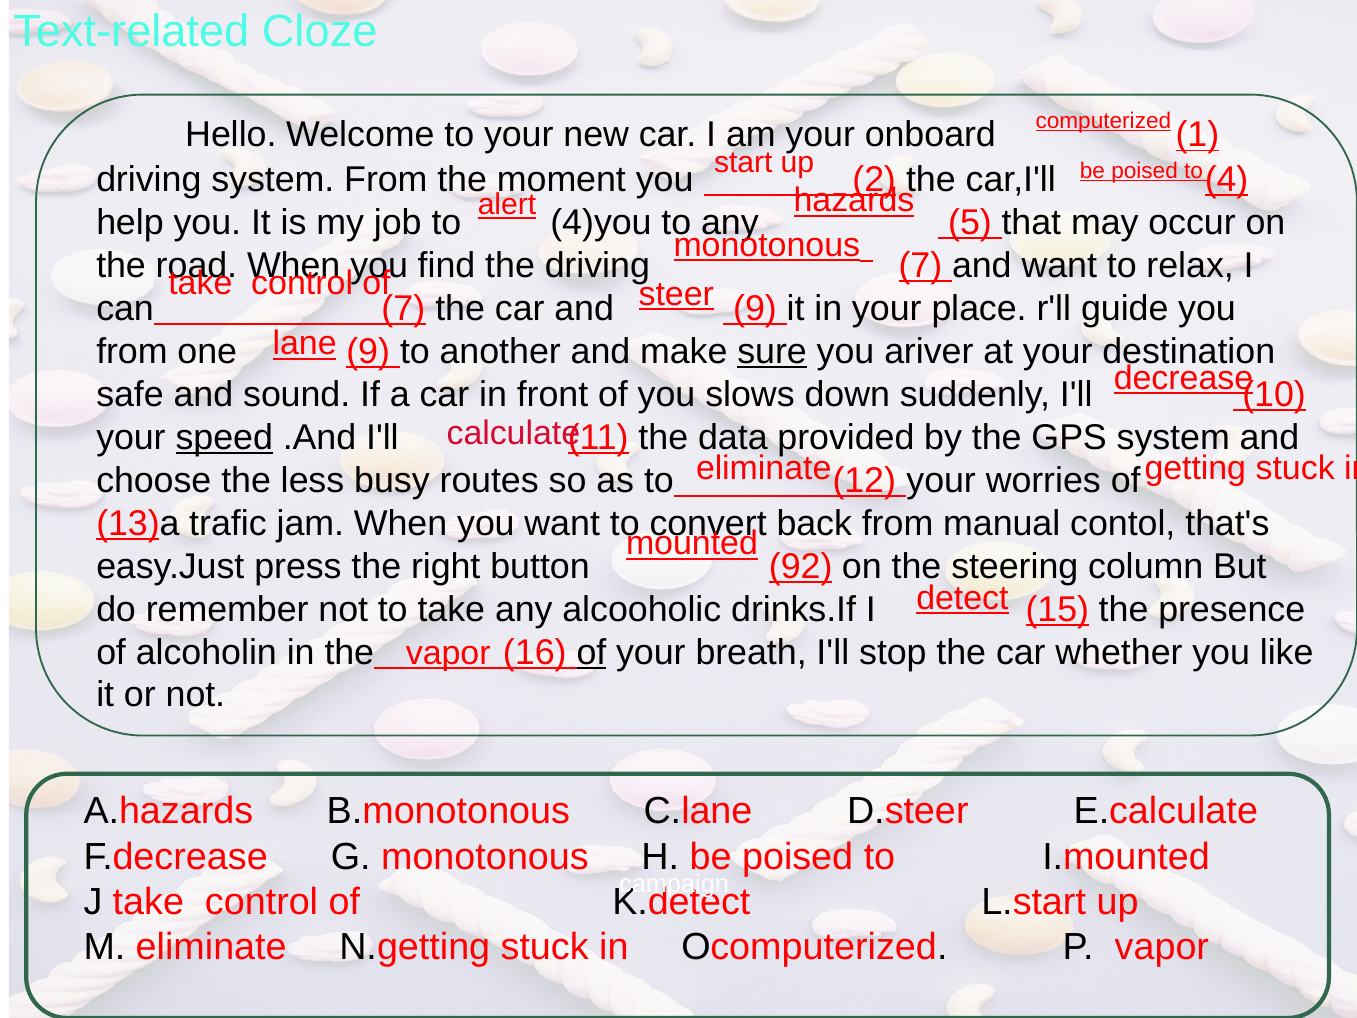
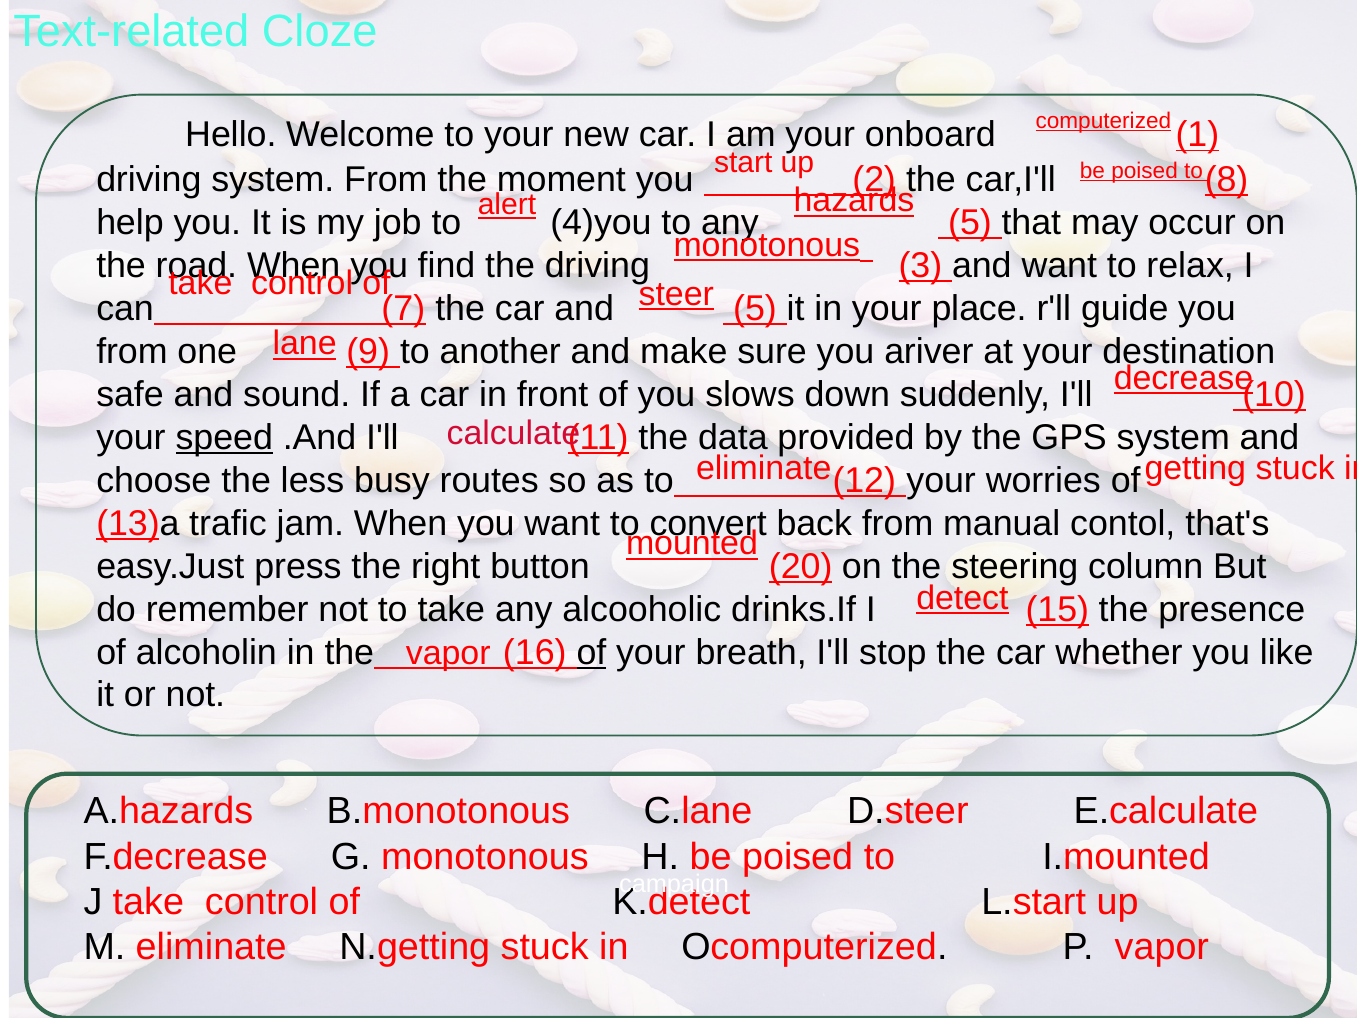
4: 4 -> 8 (1227, 180)
driving 7: 7 -> 3 (920, 265)
and 9: 9 -> 5 (755, 308)
sure underline: present -> none (772, 351)
92: 92 -> 20 (801, 566)
